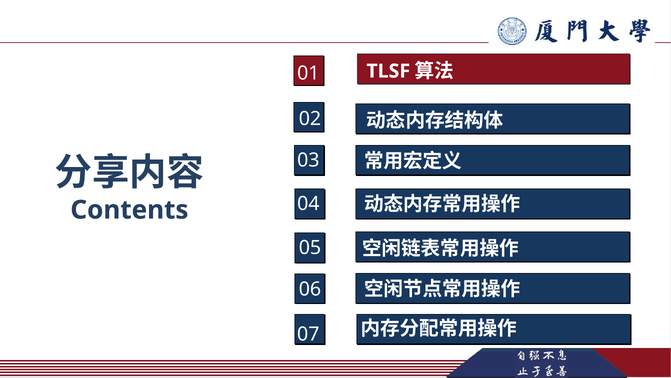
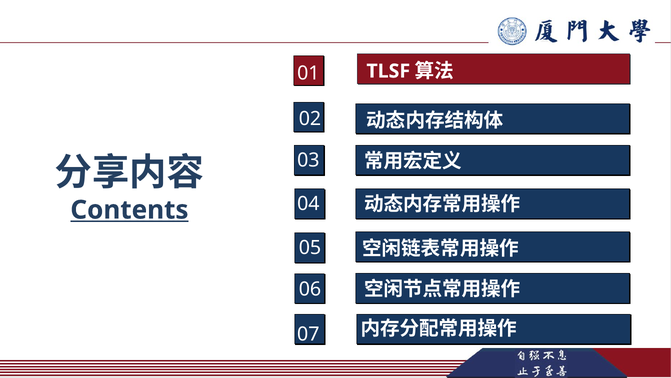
Contents underline: none -> present (129, 210)
